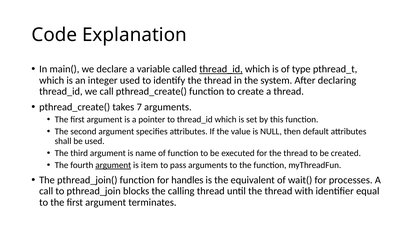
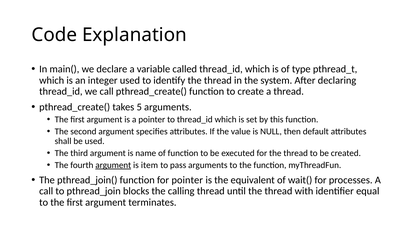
thread_id underline: present -> none (221, 69)
7: 7 -> 5 (139, 107)
for handles: handles -> pointer (187, 179)
